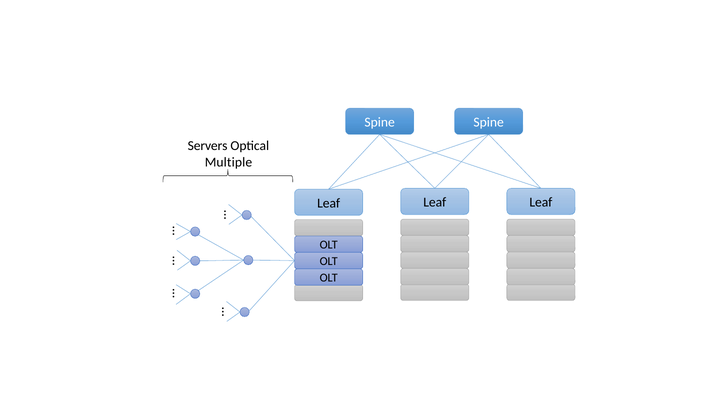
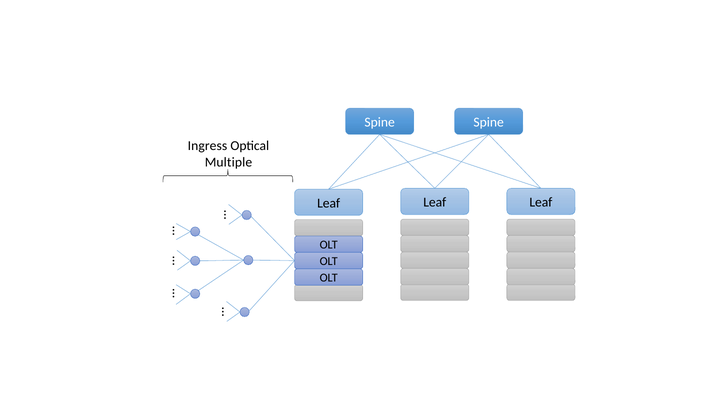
Servers: Servers -> Ingress (207, 146)
